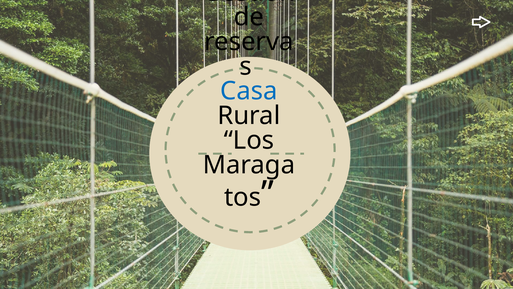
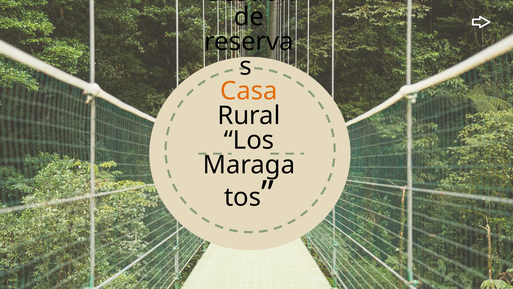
Casa colour: blue -> orange (249, 91)
